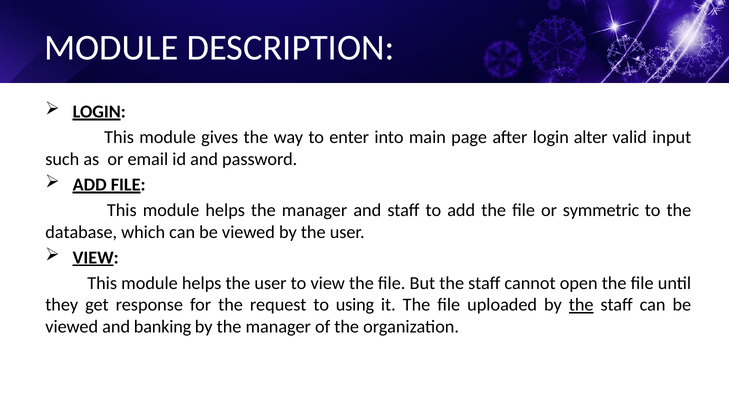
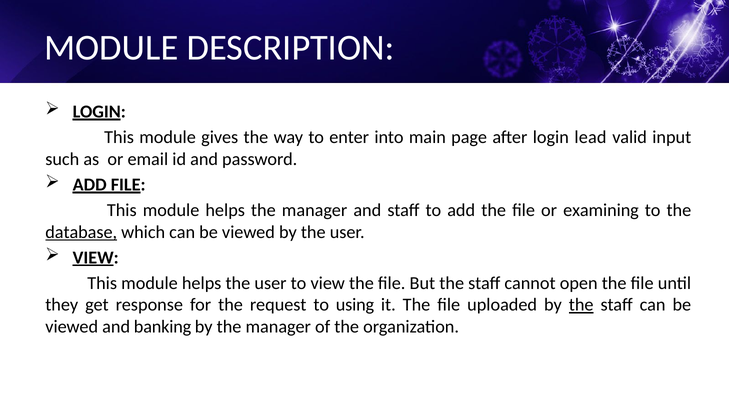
alter: alter -> lead (590, 137)
symmetric: symmetric -> examining (601, 210)
database underline: none -> present (81, 232)
